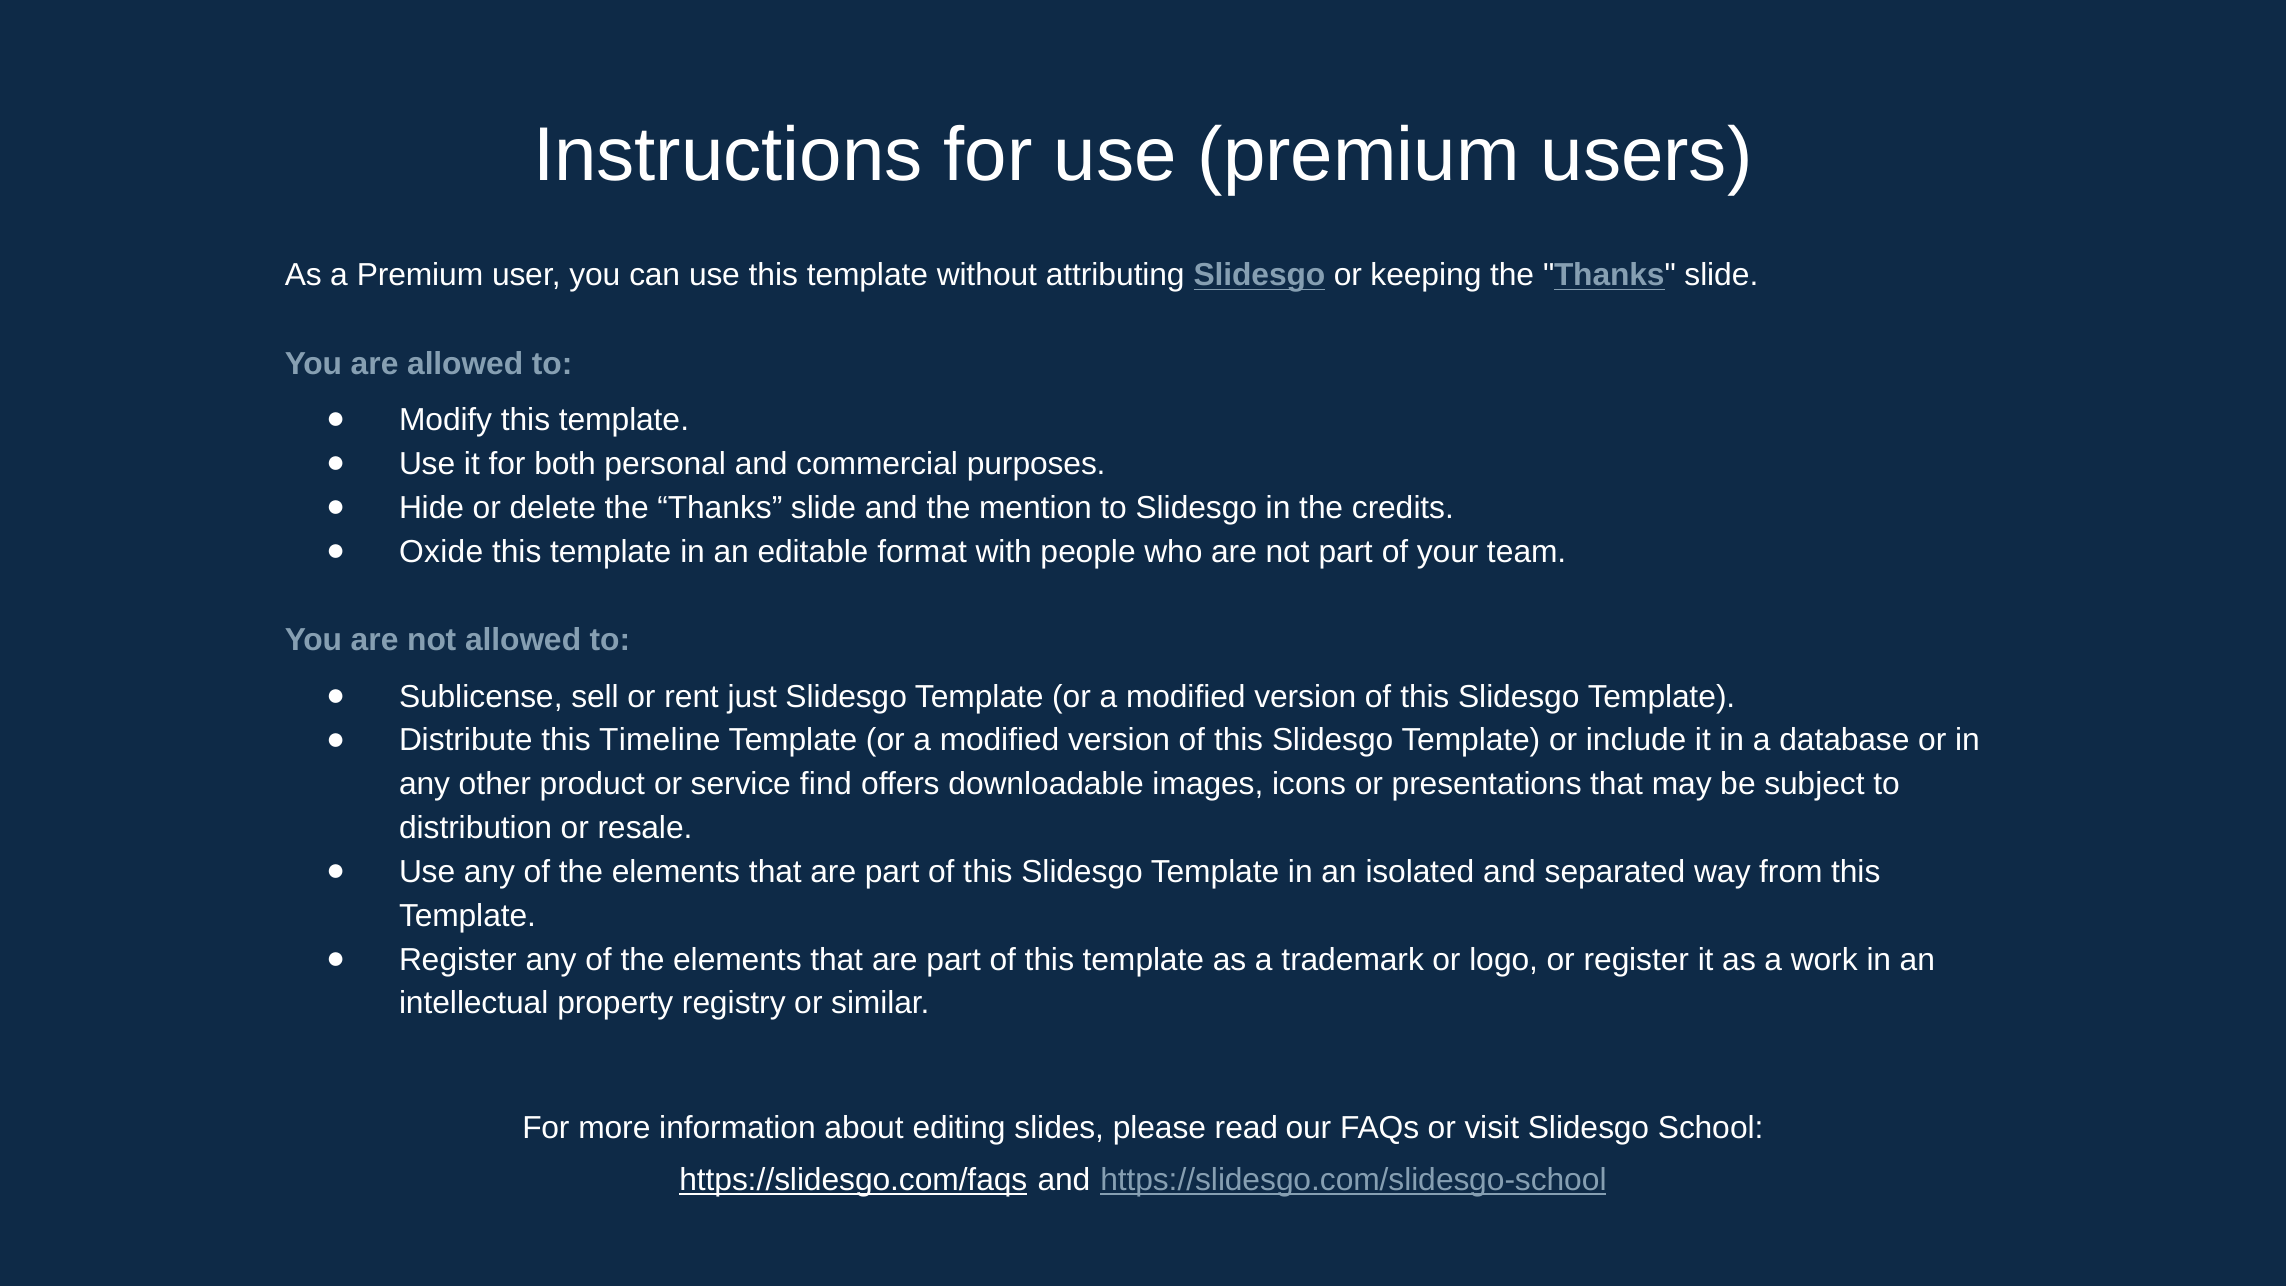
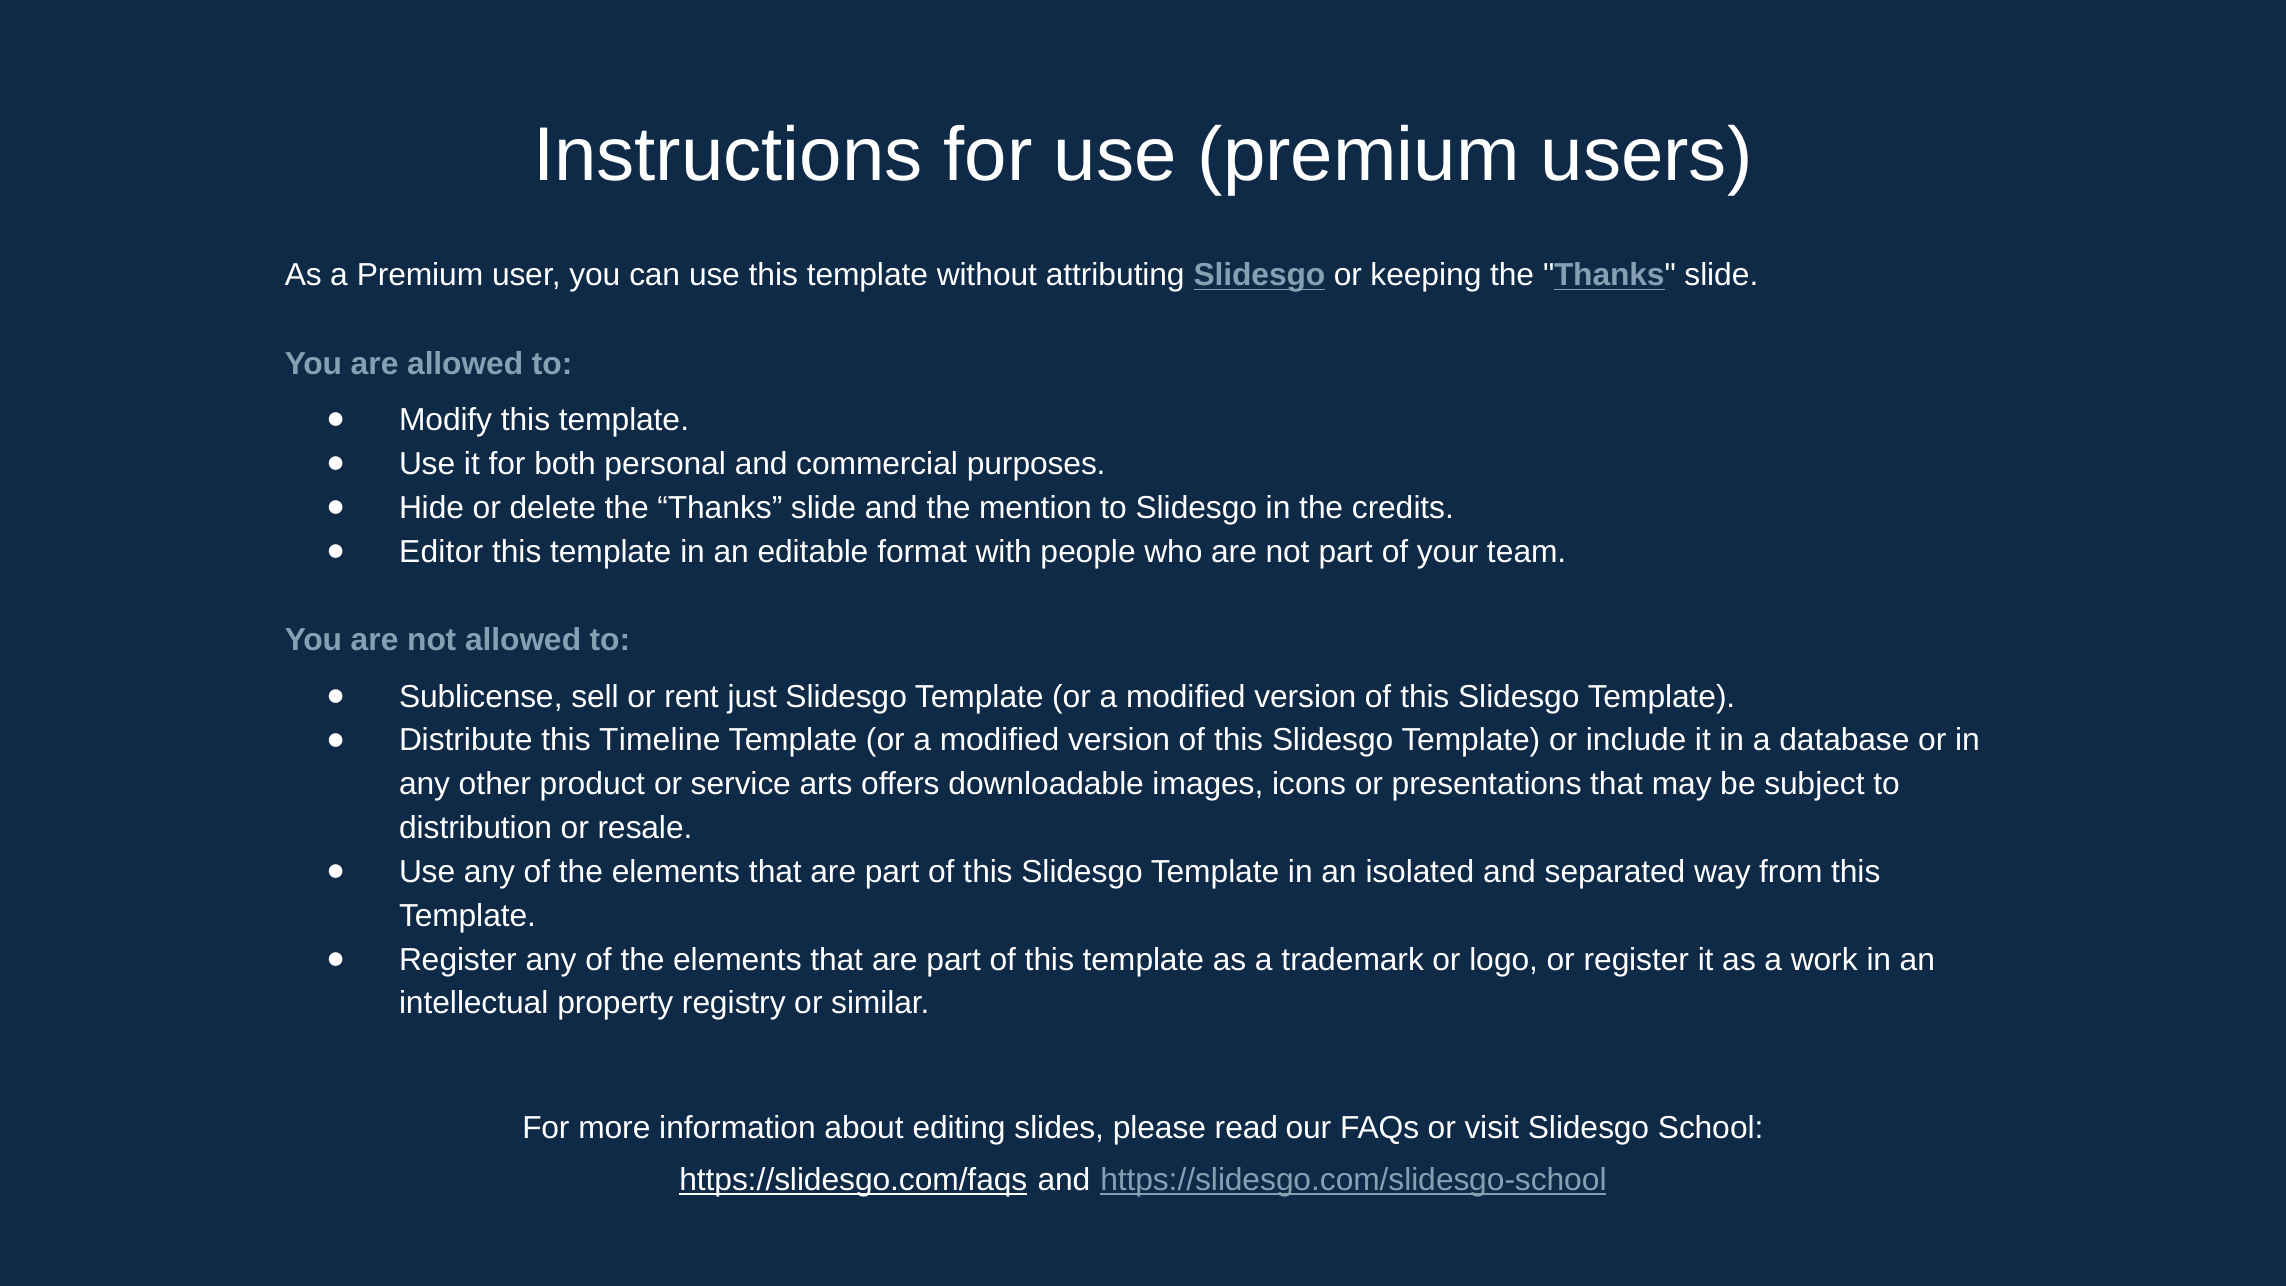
Oxide: Oxide -> Editor (441, 552)
find: find -> arts (826, 784)
